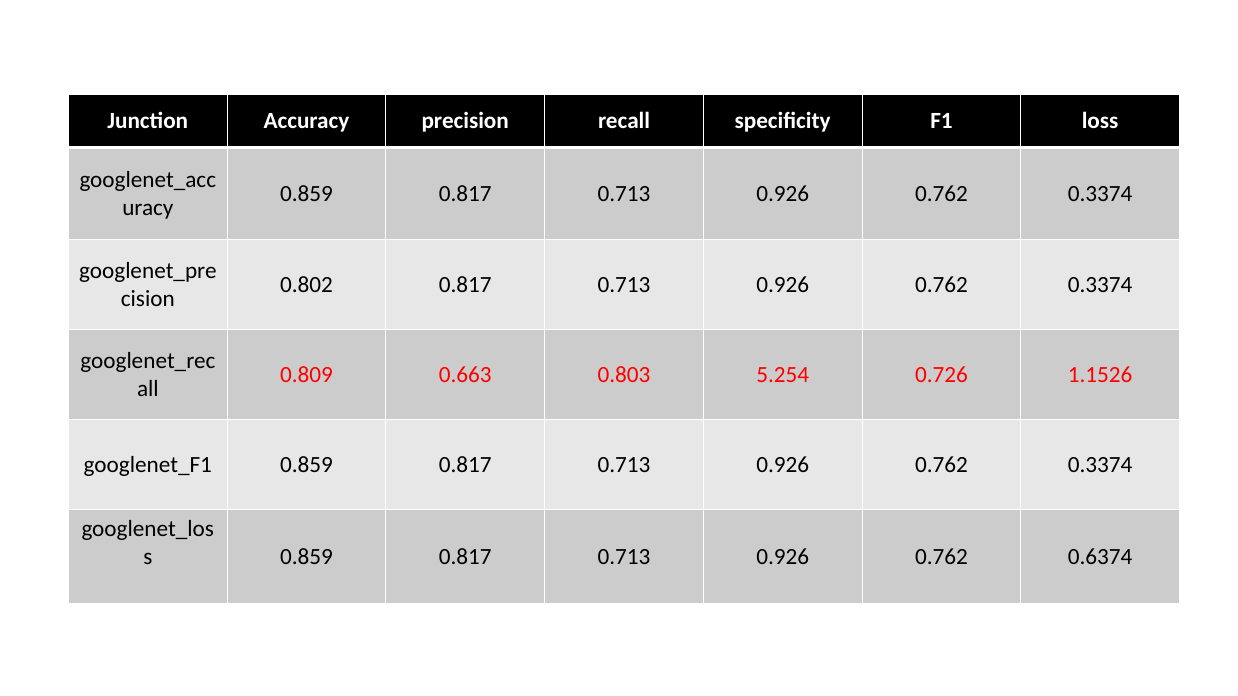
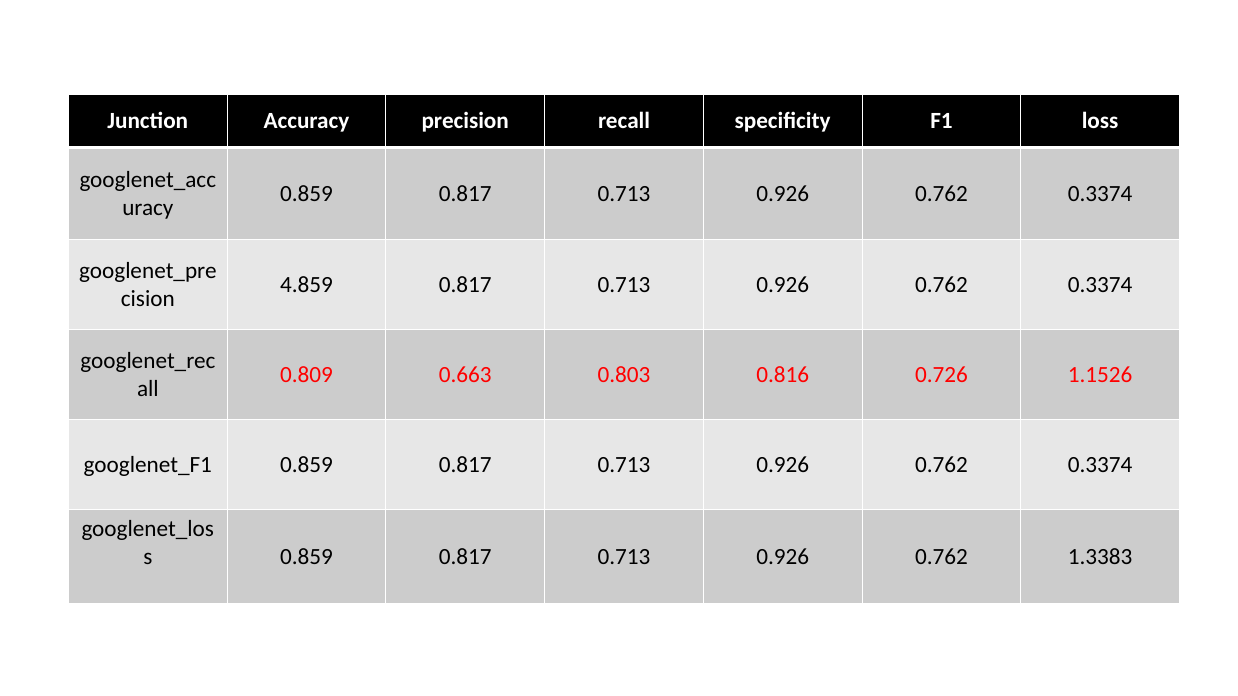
0.802: 0.802 -> 4.859 (307, 285)
5.254: 5.254 -> 0.816 (783, 375)
0.6374: 0.6374 -> 1.3383 (1100, 557)
